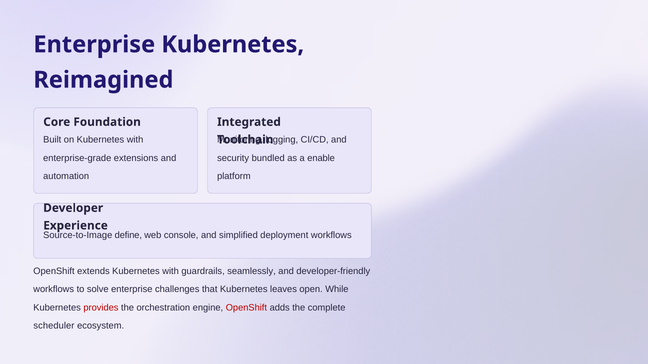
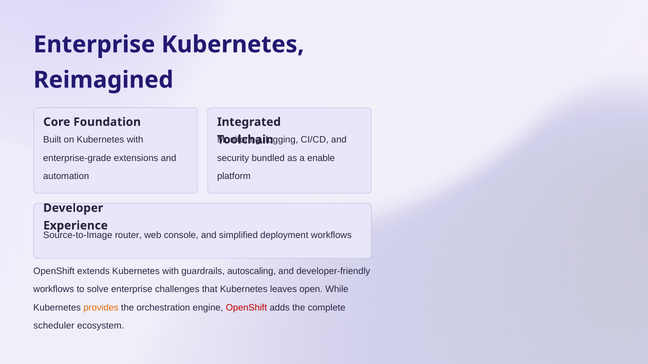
define: define -> router (128, 236)
seamlessly: seamlessly -> autoscaling (252, 272)
provides colour: red -> orange (101, 308)
